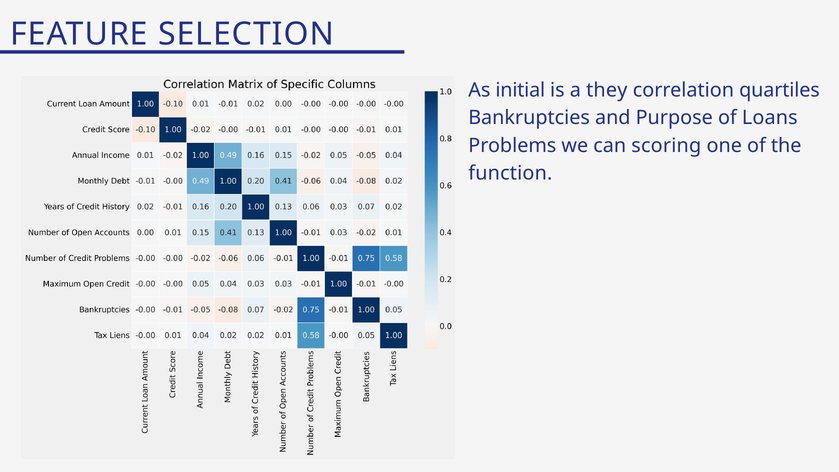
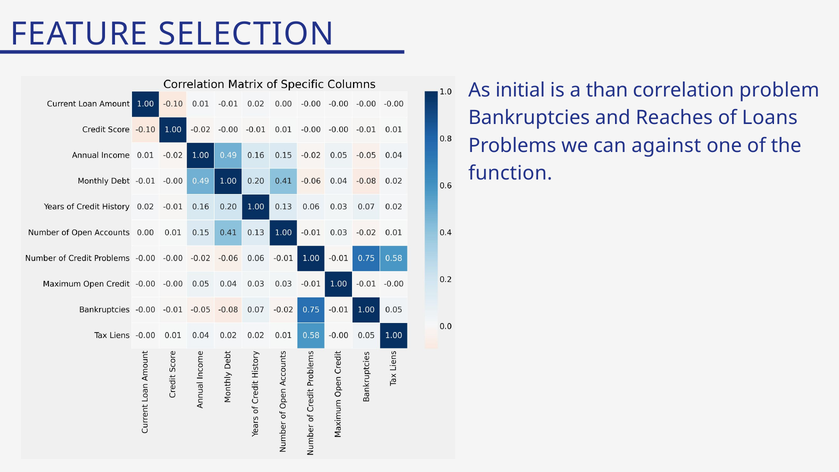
they: they -> than (607, 90)
quartiles: quartiles -> problem (779, 90)
Purpose: Purpose -> Reaches (674, 118)
scoring: scoring -> against (666, 146)
